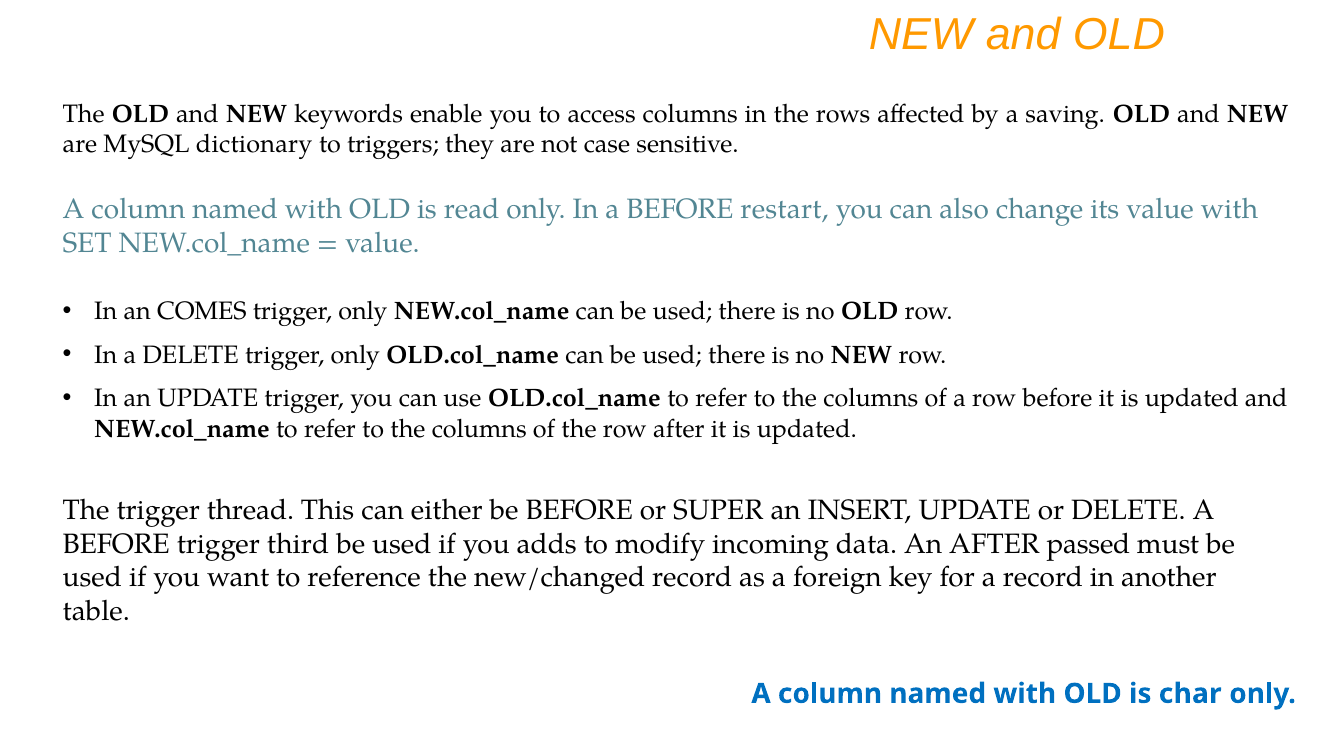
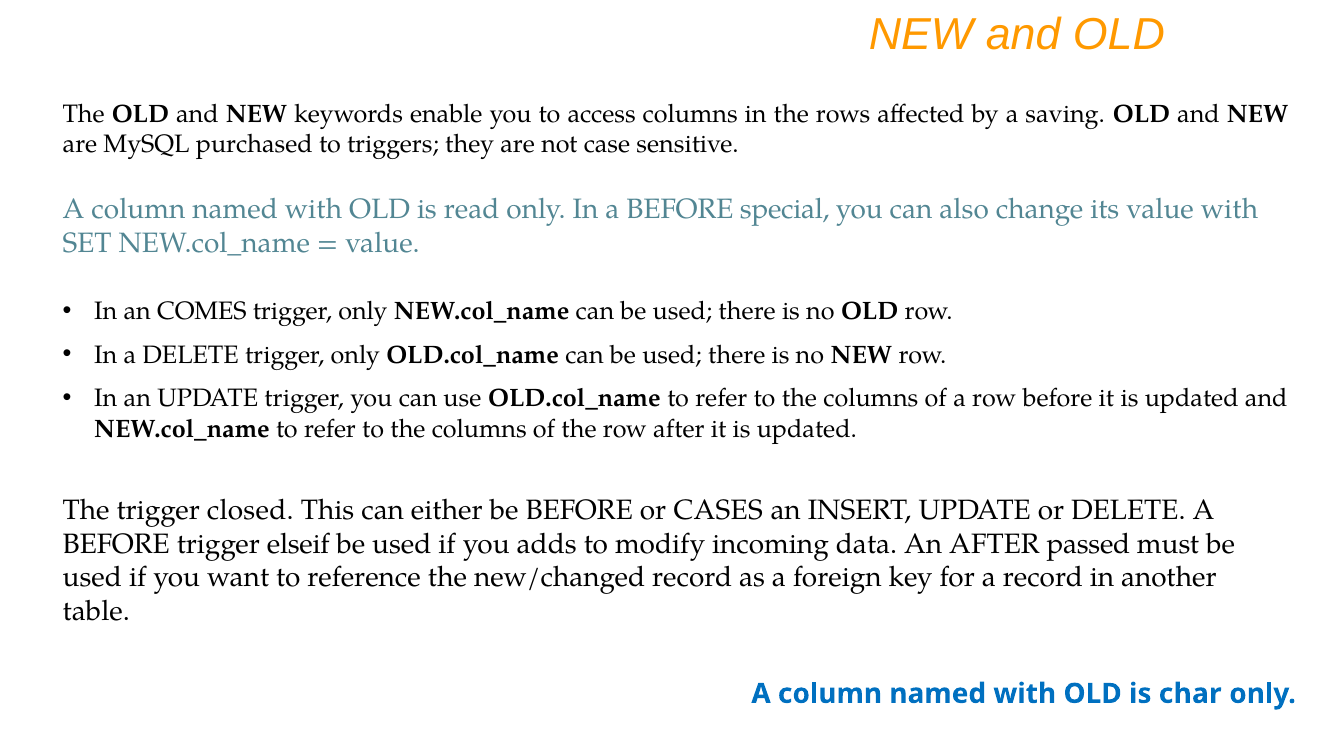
dictionary: dictionary -> purchased (254, 144)
restart: restart -> special (785, 210)
thread: thread -> closed (250, 511)
SUPER: SUPER -> CASES (718, 511)
third: third -> elseif (298, 544)
